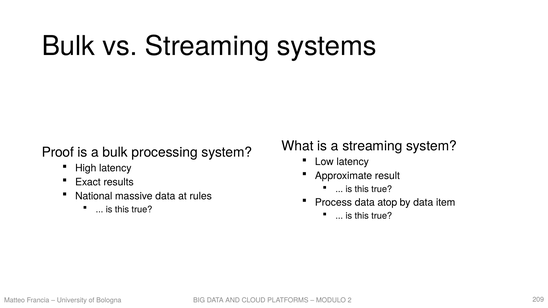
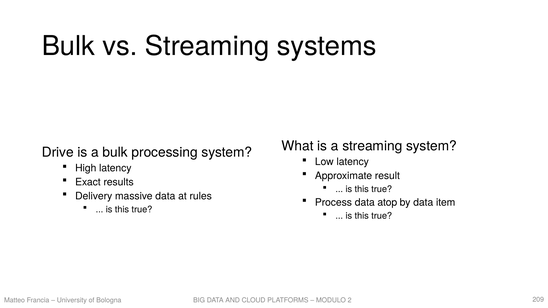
Proof: Proof -> Drive (58, 152)
National: National -> Delivery (94, 196)
